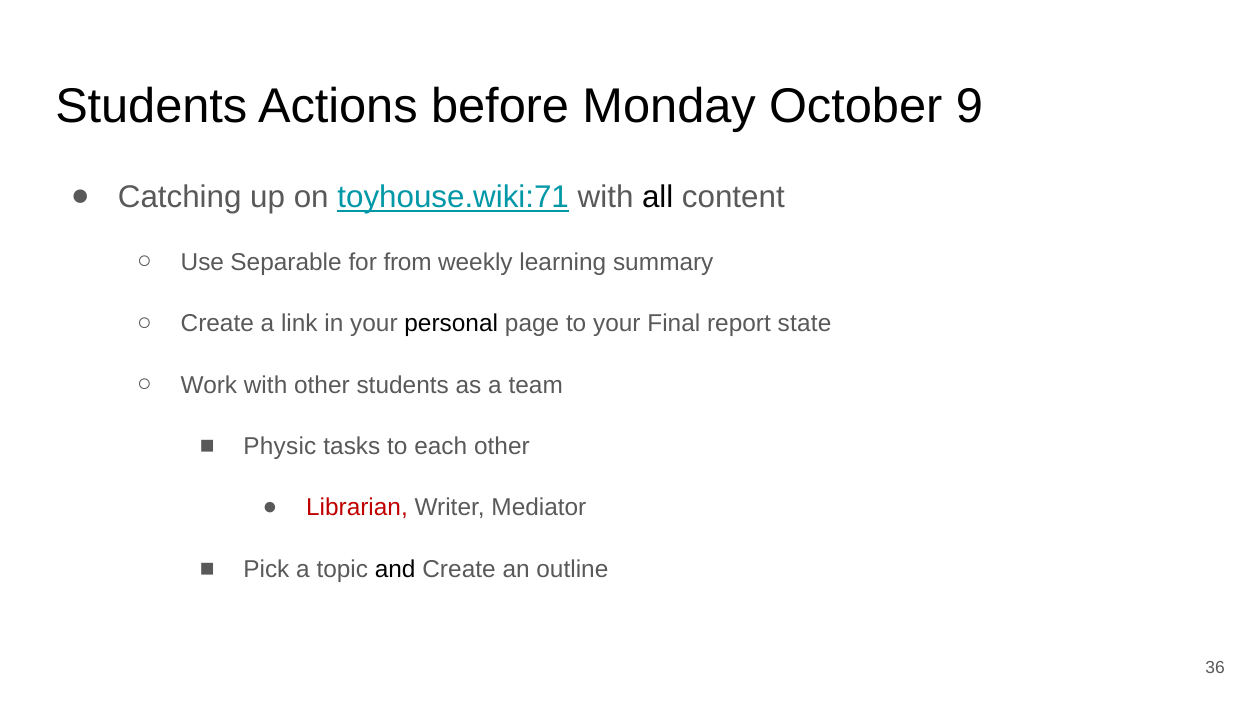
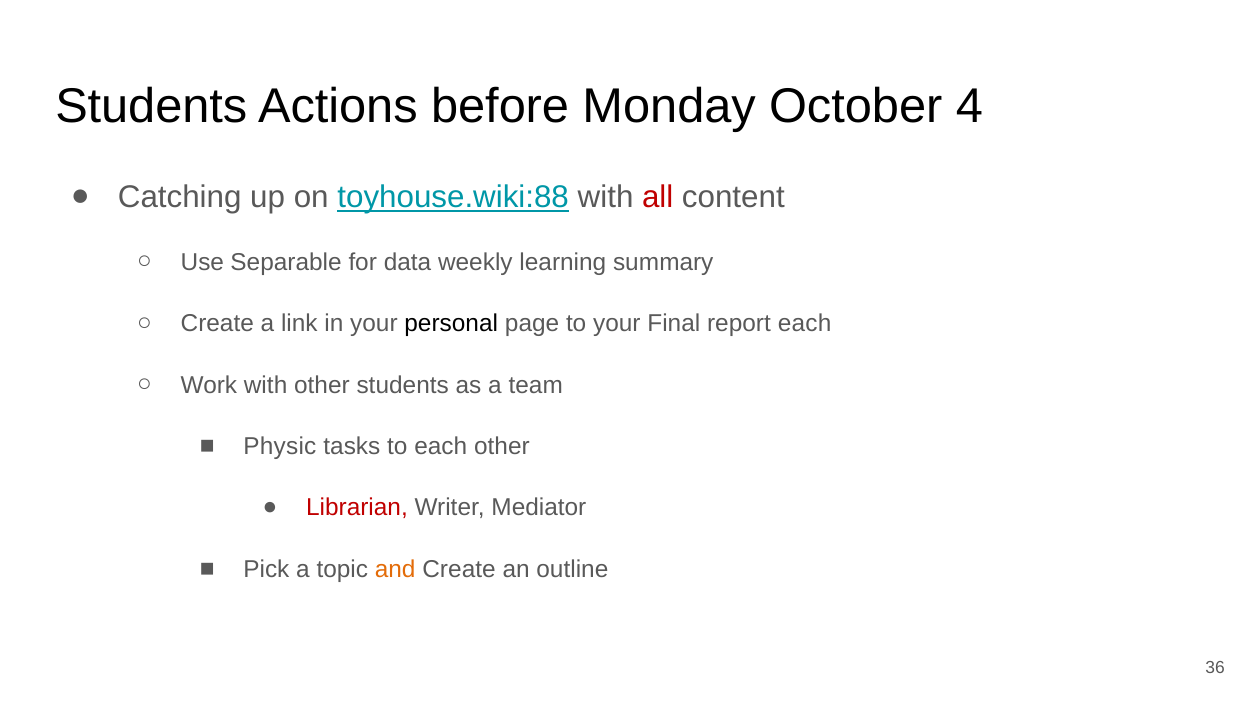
9: 9 -> 4 (969, 106)
toyhouse.wiki:71: toyhouse.wiki:71 -> toyhouse.wiki:88 (453, 197)
all colour: black -> red (658, 197)
from: from -> data (408, 262)
report state: state -> each (805, 324)
and colour: black -> orange (395, 570)
